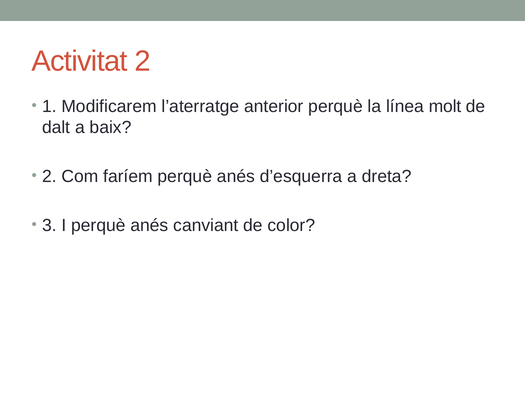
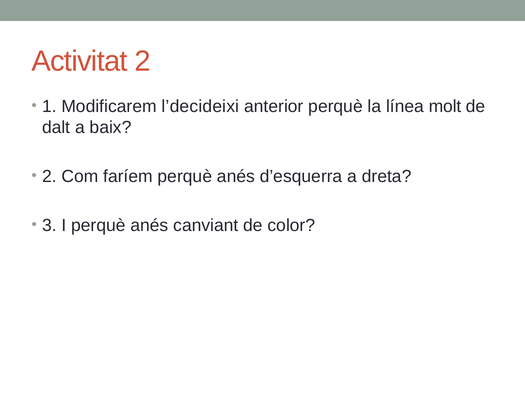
l’aterratge: l’aterratge -> l’decideixi (200, 106)
